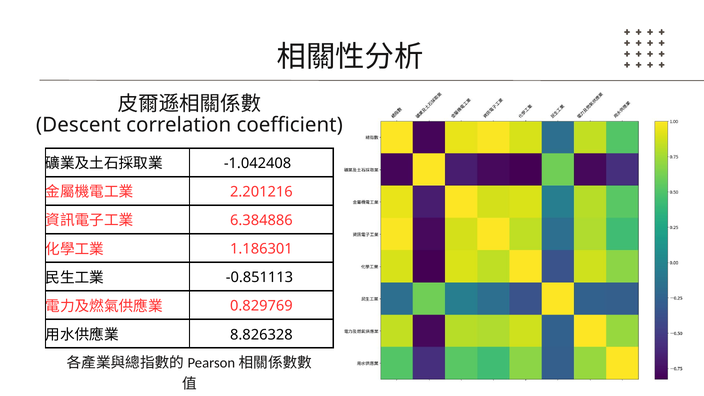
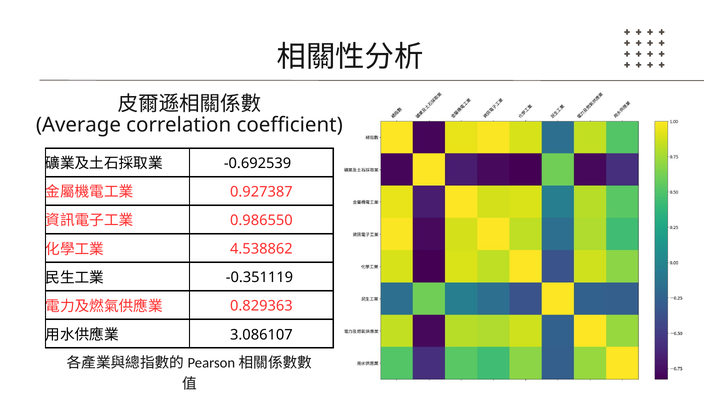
Descent: Descent -> Average (78, 125)
-1.042408: -1.042408 -> -0.692539 (258, 164)
2.201216: 2.201216 -> 0.927387 (261, 192)
6.384886: 6.384886 -> 0.986550 (261, 221)
1.186301: 1.186301 -> 4.538862 (261, 249)
-0.851113: -0.851113 -> -0.351119 (259, 278)
0.829769: 0.829769 -> 0.829363 (261, 306)
8.826328: 8.826328 -> 3.086107 (261, 335)
